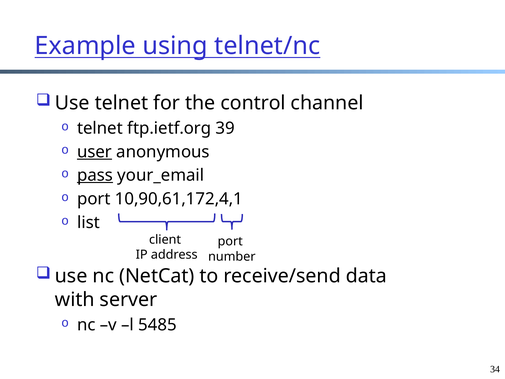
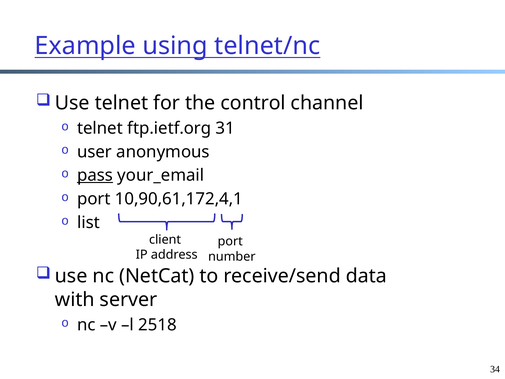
39: 39 -> 31 (225, 128)
user underline: present -> none (94, 152)
5485: 5485 -> 2518 (158, 325)
